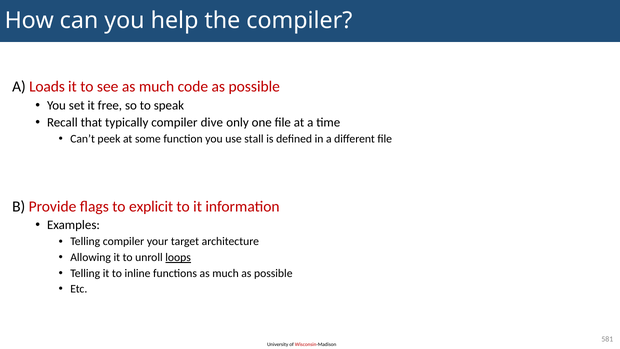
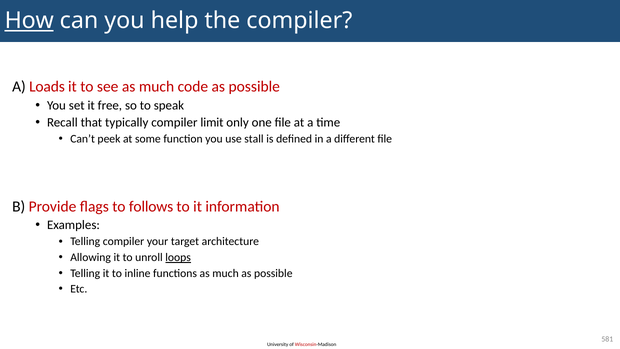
How underline: none -> present (29, 21)
dive: dive -> limit (212, 122)
explicit: explicit -> follows (151, 206)
